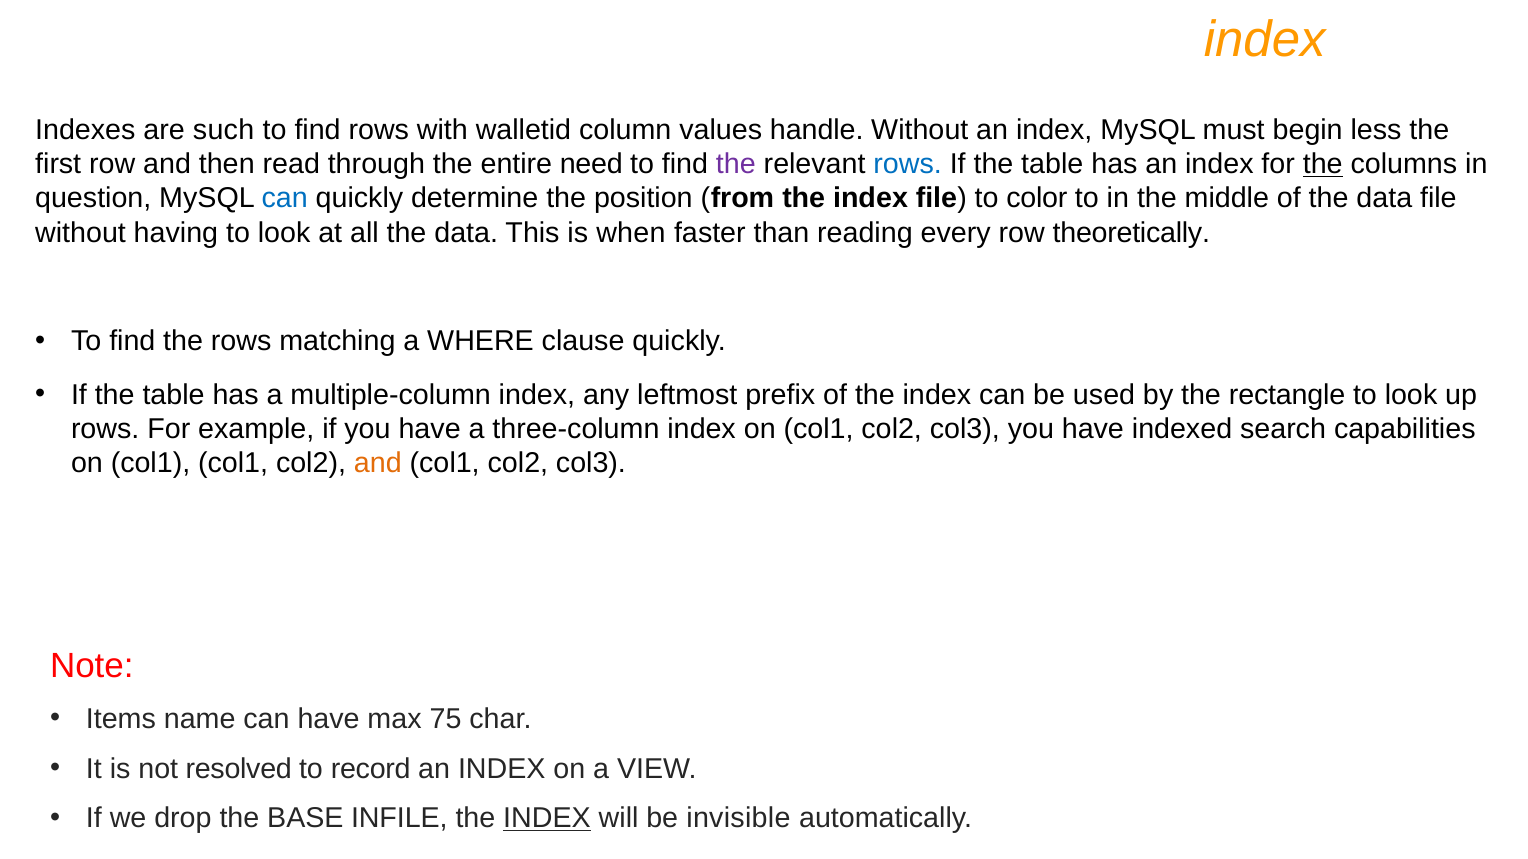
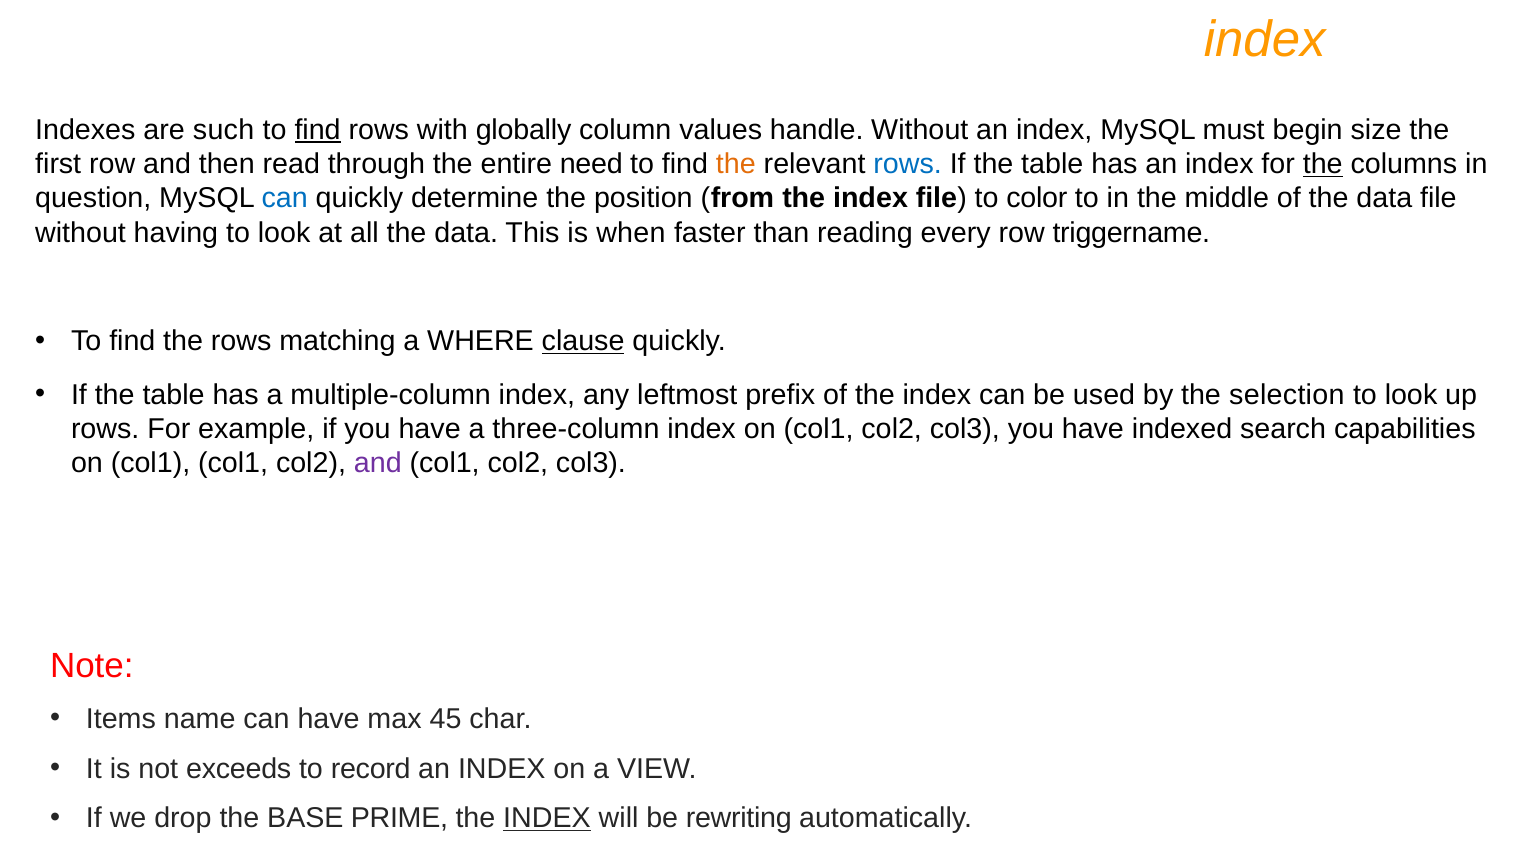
find underline: none -> present (318, 130)
walletid: walletid -> globally (524, 130)
less: less -> size (1376, 130)
the colour: purple -> orange (736, 164)
theoretically: theoretically -> triggername (1131, 233)
clause underline: none -> present (583, 342)
rectangle: rectangle -> selection (1287, 395)
and colour: orange -> purple (378, 464)
75: 75 -> 45 (446, 719)
resolved: resolved -> exceeds (239, 769)
INFILE: INFILE -> PRIME (399, 819)
invisible: invisible -> rewriting (739, 819)
